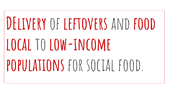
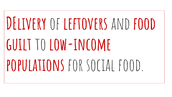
local: local -> guilt (19, 45)
